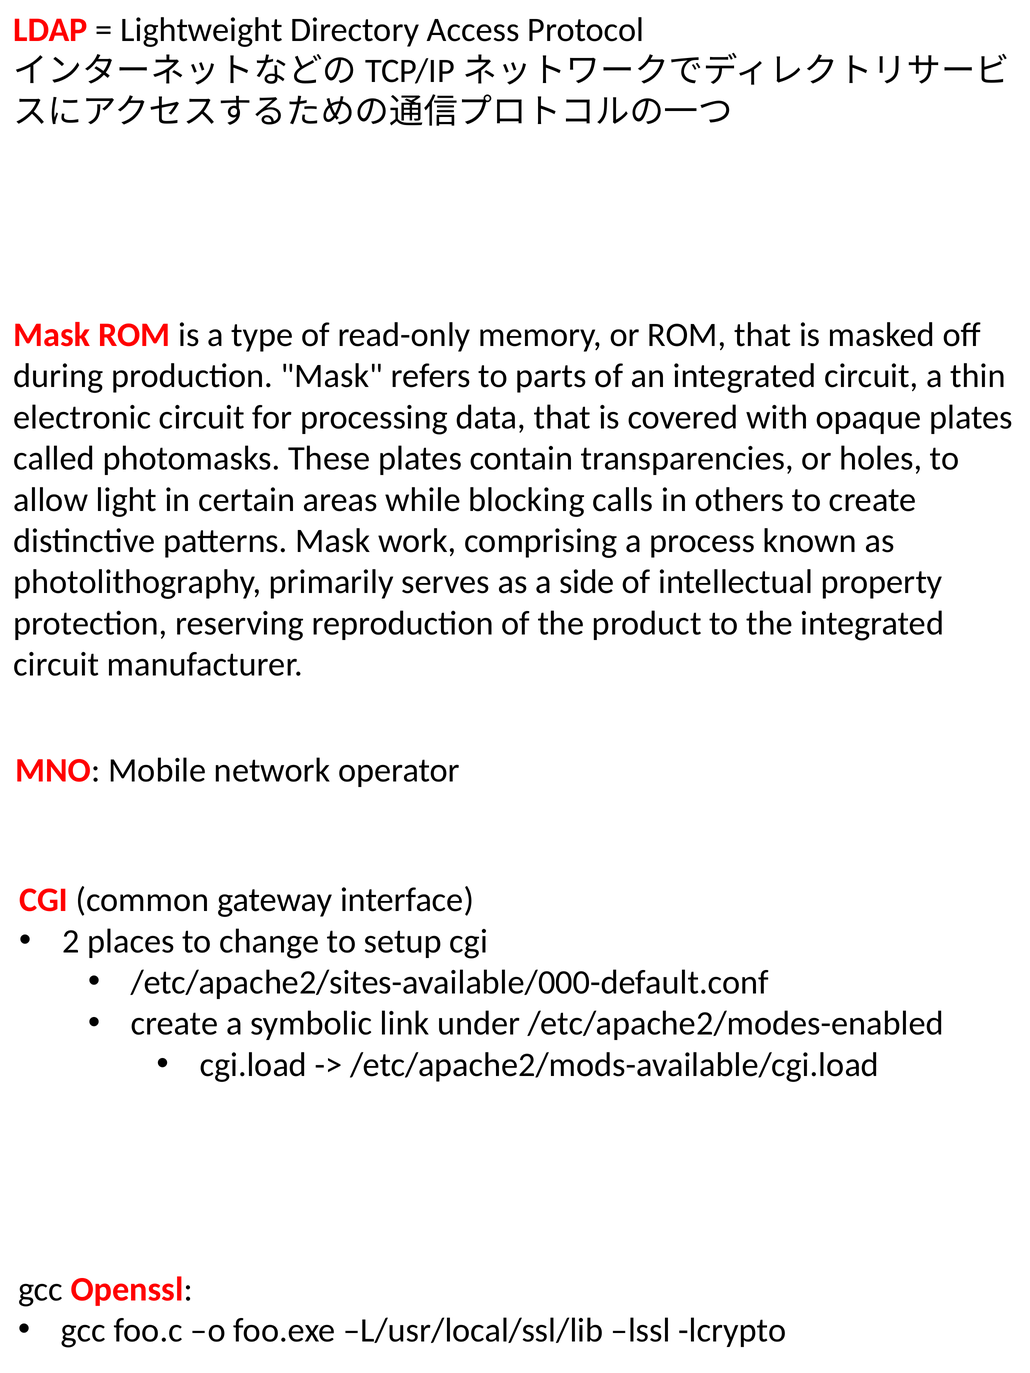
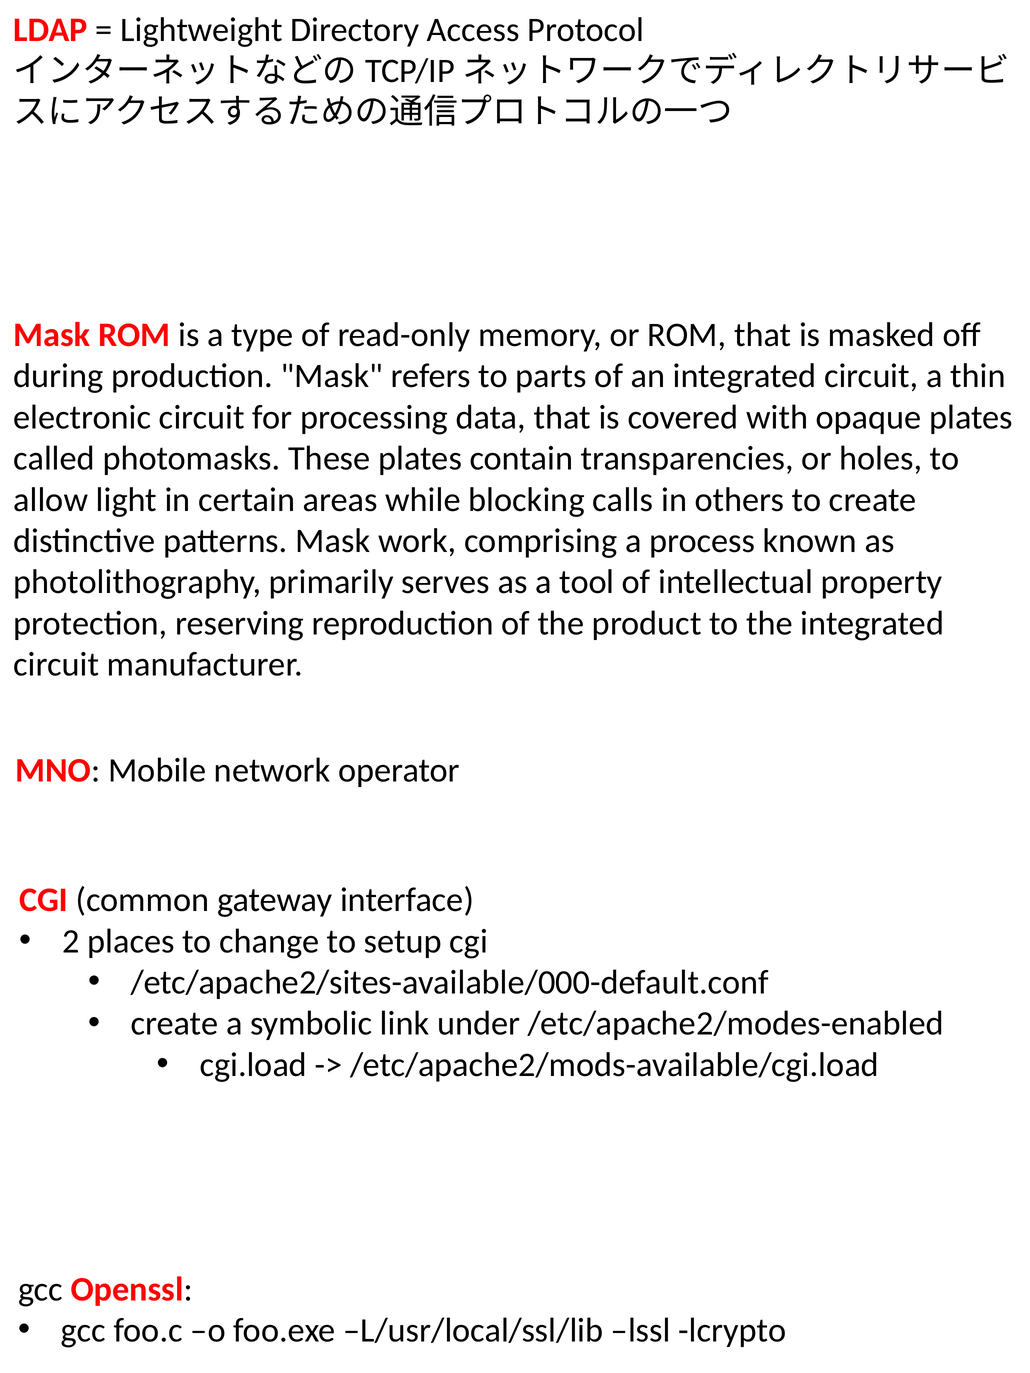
side: side -> tool (587, 582)
